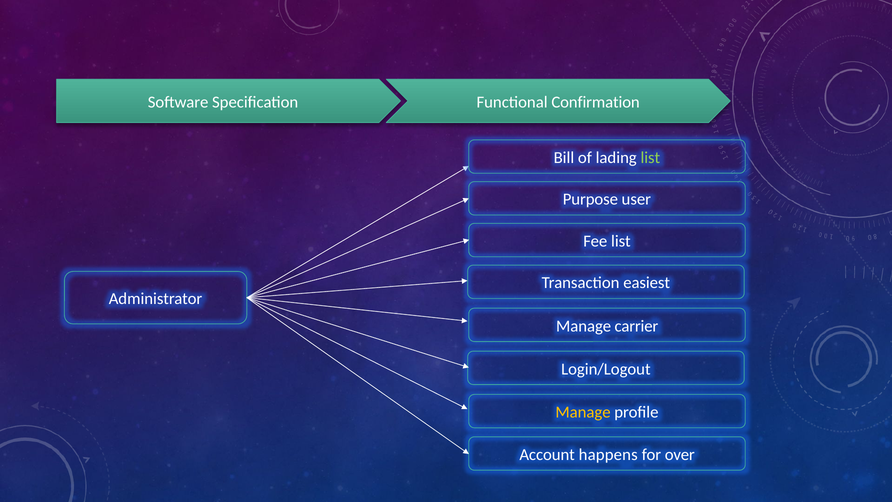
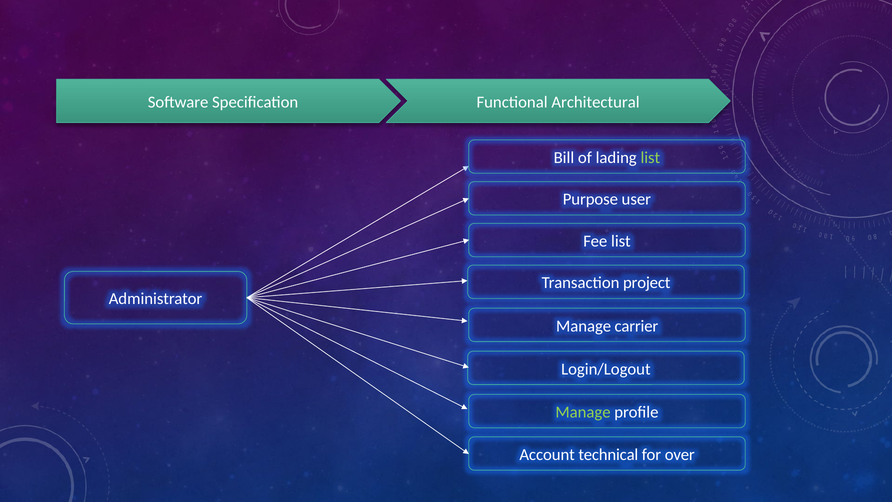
Confirmation: Confirmation -> Architectural (595, 102)
easiest: easiest -> project (647, 283)
Manage colour: yellow -> light green (583, 412)
happens: happens -> technical (608, 454)
